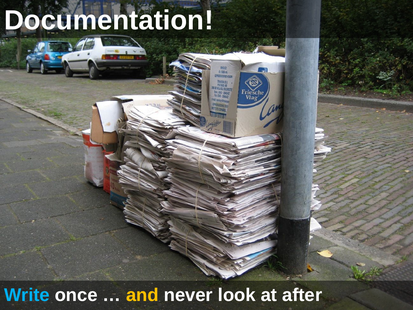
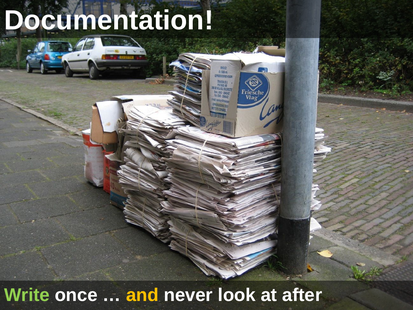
Write colour: light blue -> light green (27, 295)
